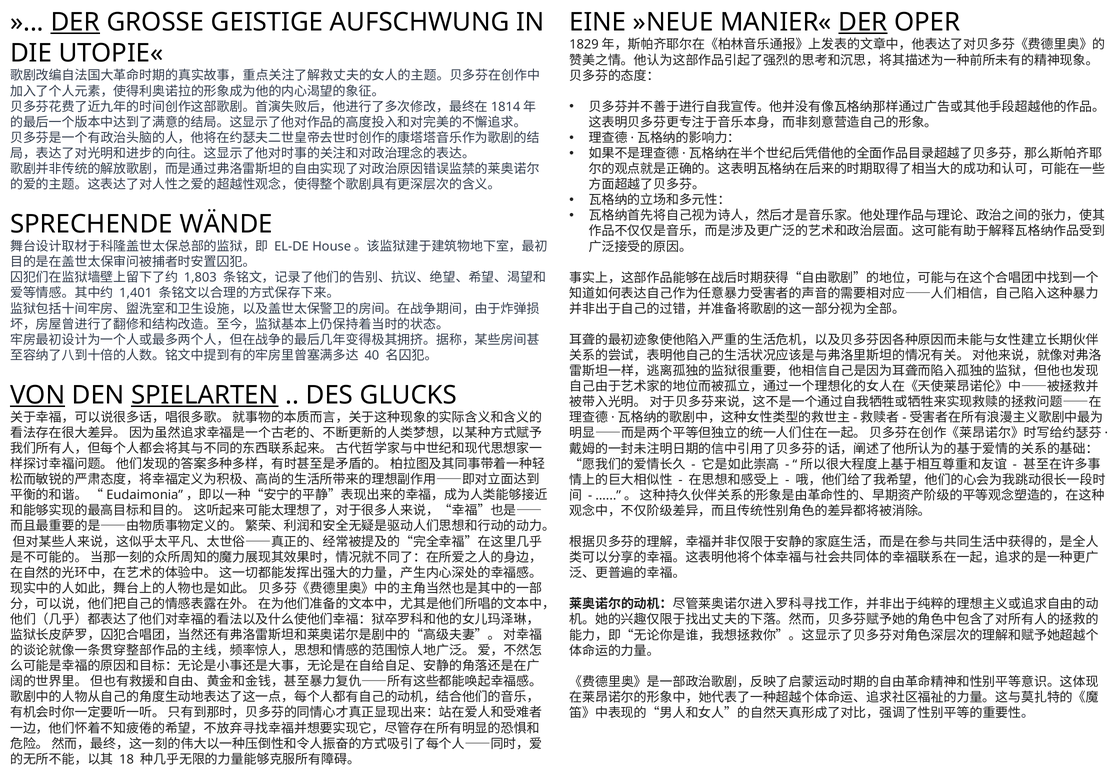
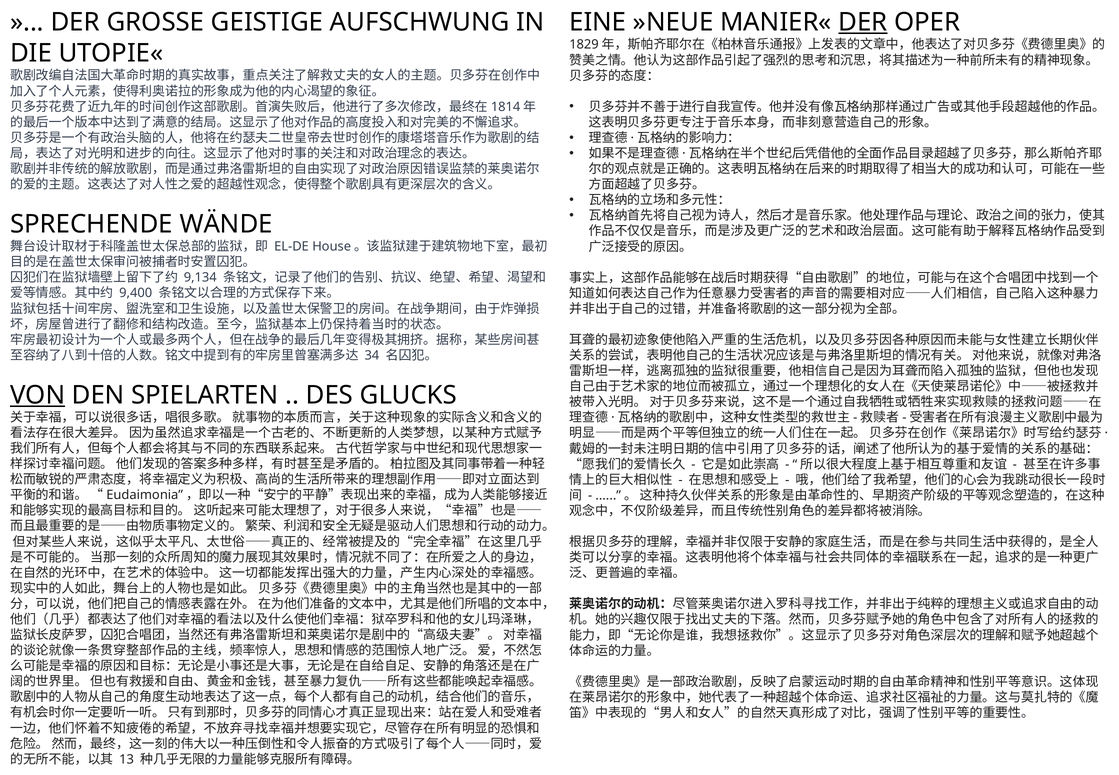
DER underline: present -> none (75, 22)
1,803: 1,803 -> 9,134 (200, 278)
1,401: 1,401 -> 9,400 (136, 293)
40: 40 -> 34 (372, 355)
SPIELARTEN underline: present -> none (205, 395)
18: 18 -> 13 (127, 759)
